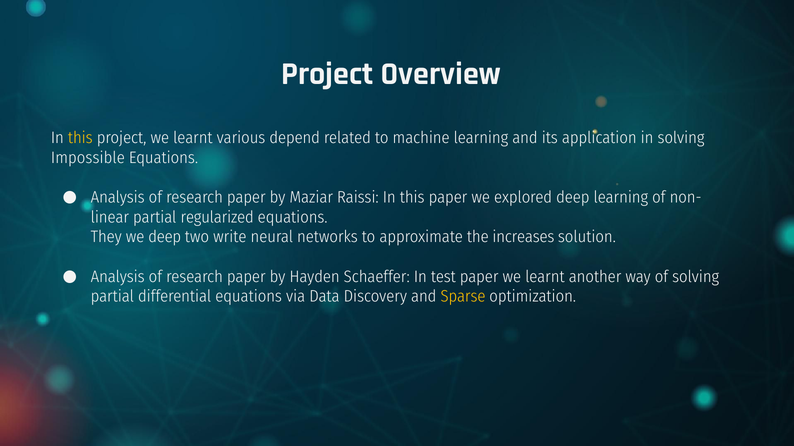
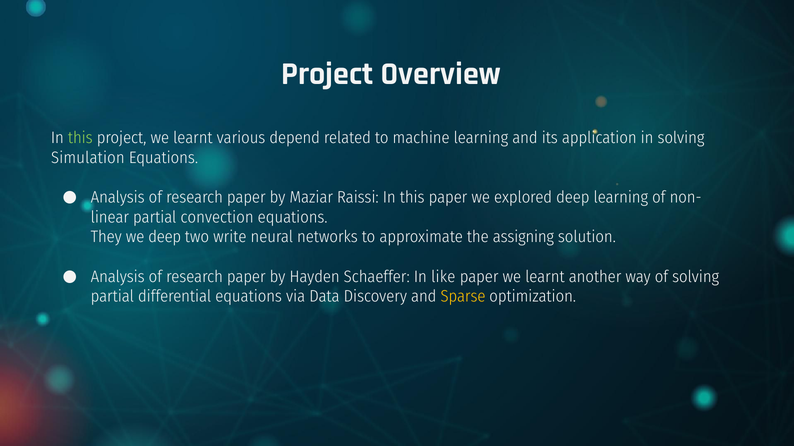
this colour: yellow -> light green (80, 138)
Impossible: Impossible -> Simulation (88, 158)
regularized: regularized -> convection (217, 218)
increases: increases -> assigning (523, 237)
test: test -> like (443, 277)
